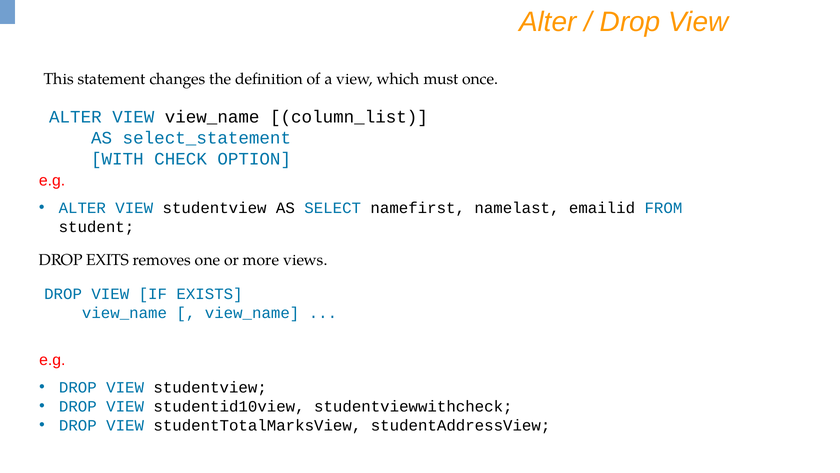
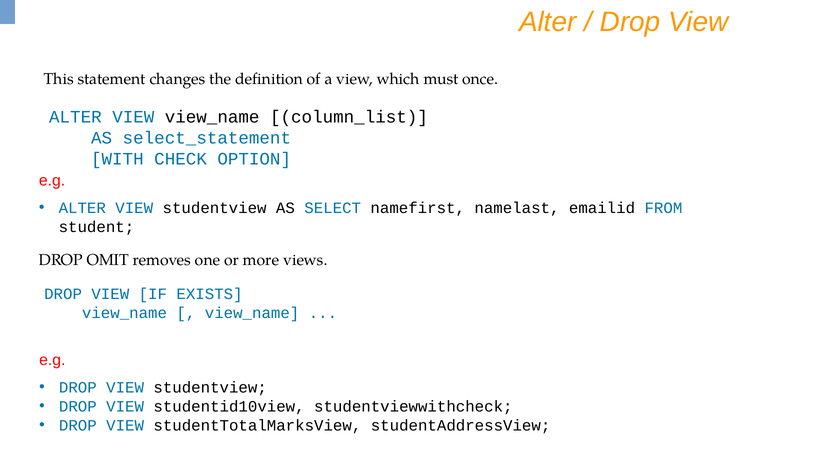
EXITS: EXITS -> OMIT (108, 260)
